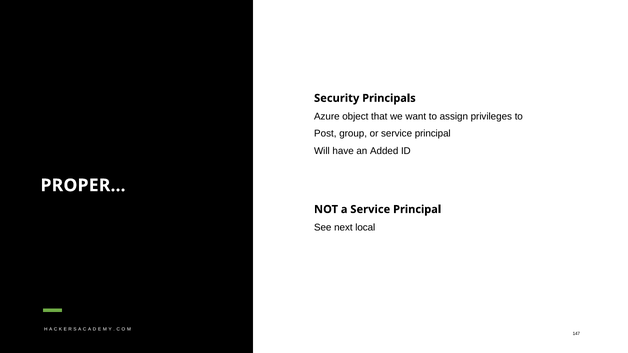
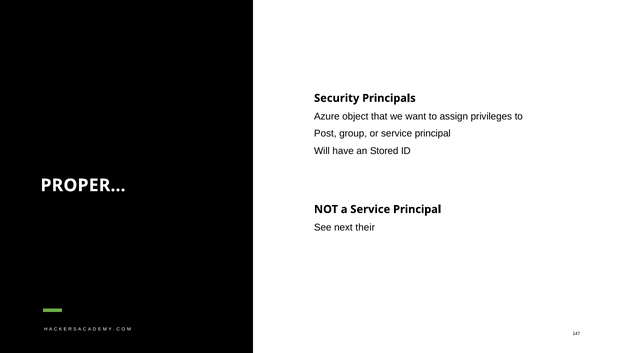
Added: Added -> Stored (384, 151)
local: local -> their (365, 228)
